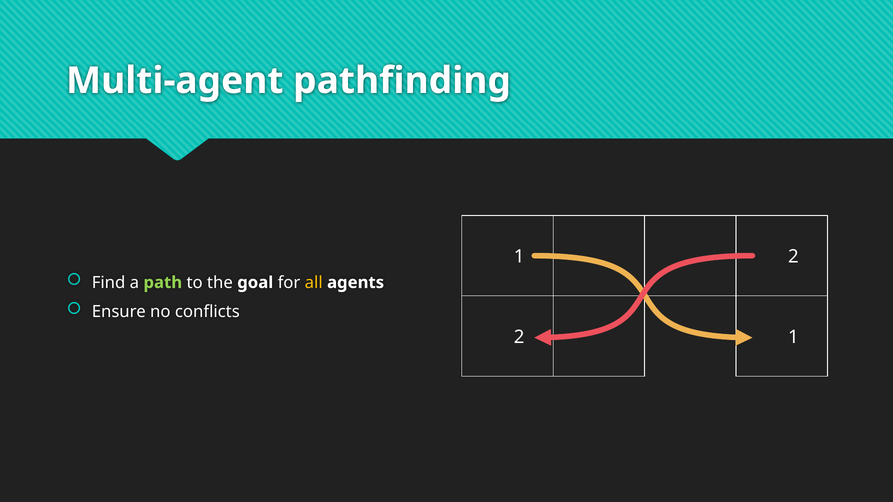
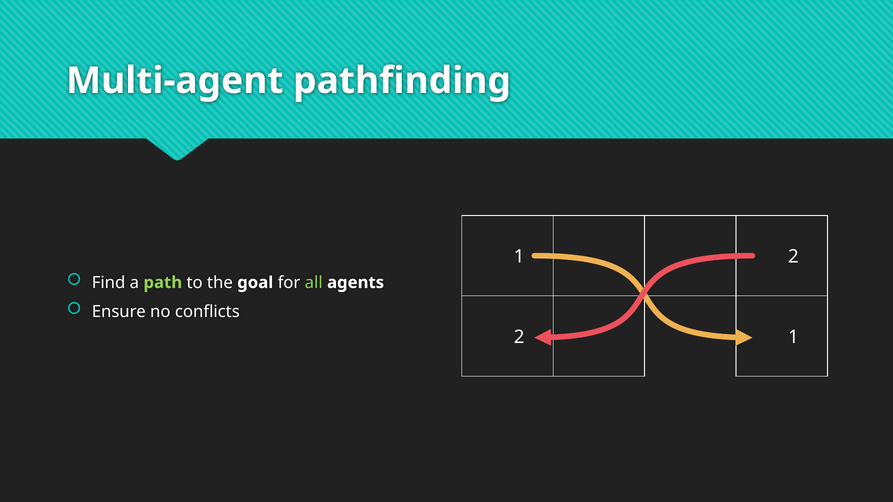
all colour: yellow -> light green (314, 283)
